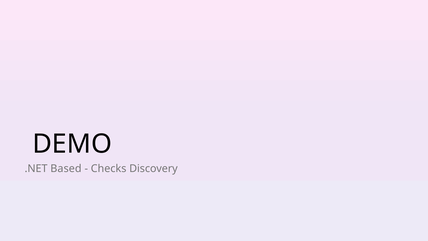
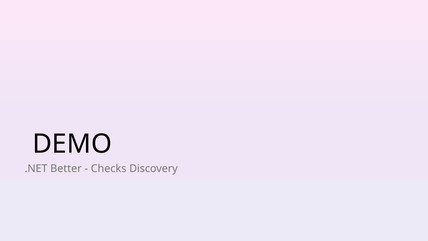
Based: Based -> Better (66, 168)
